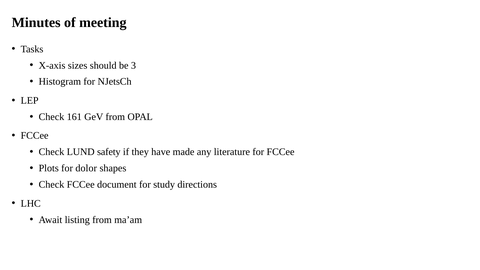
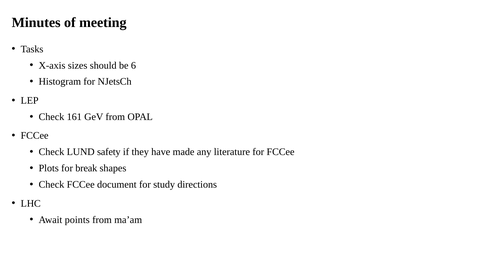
3: 3 -> 6 (133, 65)
dolor: dolor -> break (86, 168)
listing: listing -> points (77, 220)
